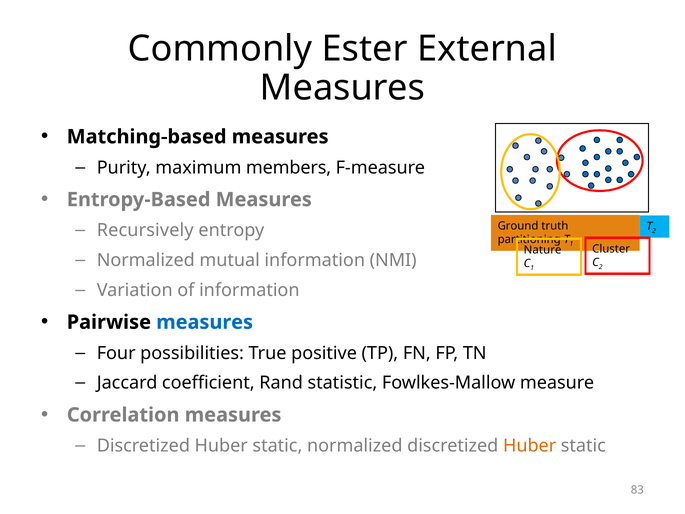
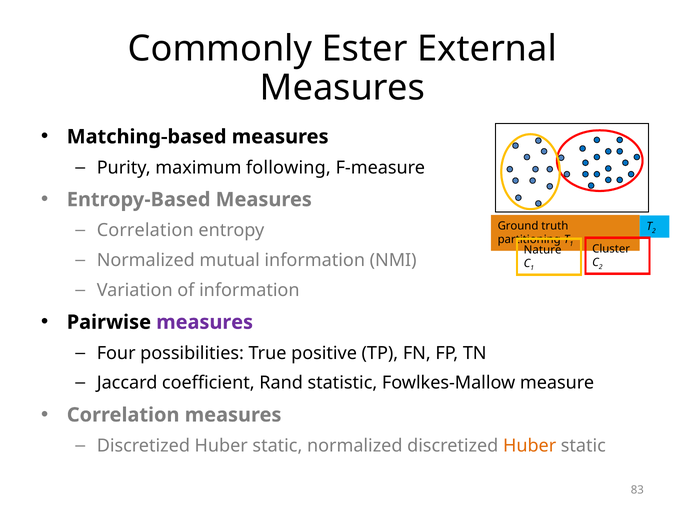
members: members -> following (288, 168)
Recursively: Recursively -> Correlation (145, 230)
measures colour: blue -> purple (205, 322)
